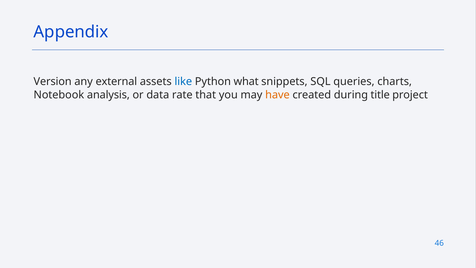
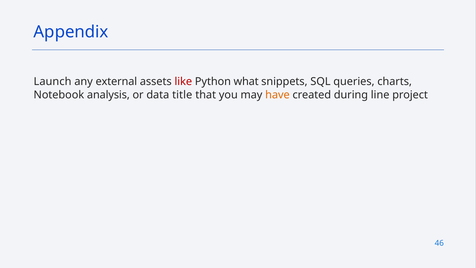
Version: Version -> Launch (53, 82)
like colour: blue -> red (183, 82)
rate: rate -> title (182, 95)
title: title -> line (380, 95)
